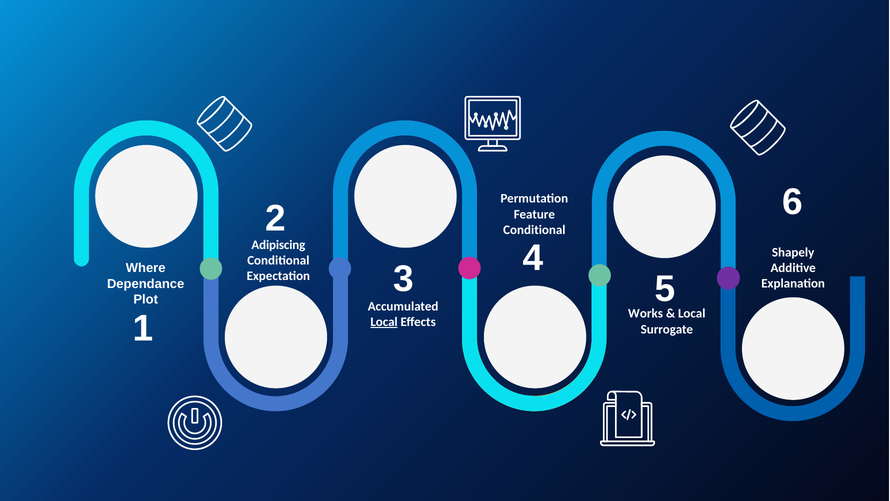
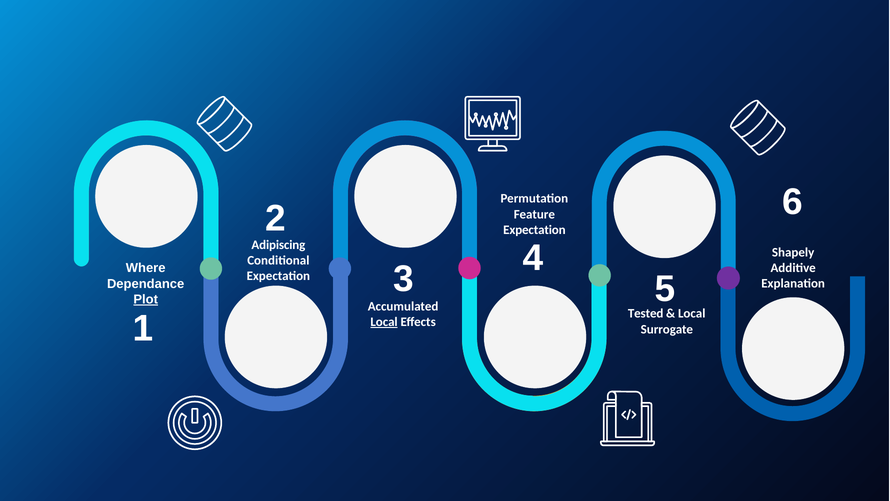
Conditional: Conditional -> Expectation (534, 230)
Plot underline: none -> present (146, 299)
Works: Works -> Tested (646, 313)
